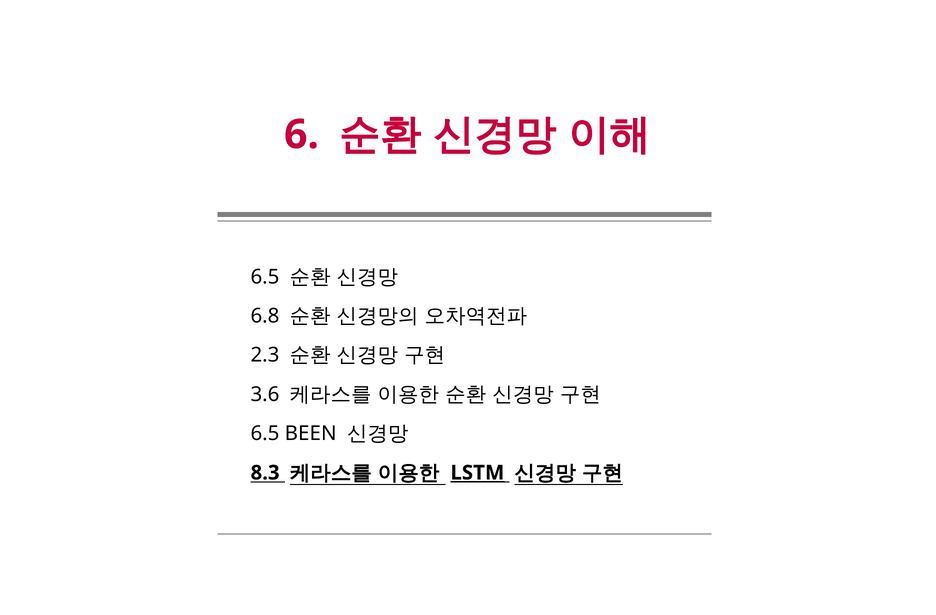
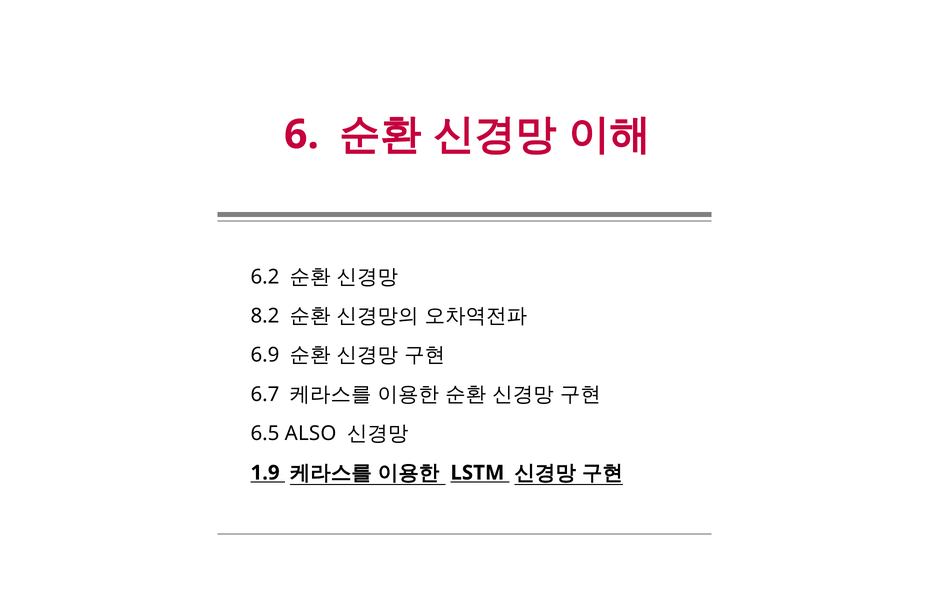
6.5: 6.5 -> 6.2 (265, 277)
6.8: 6.8 -> 8.2 (265, 316)
2.3: 2.3 -> 6.9 (265, 355)
3.6: 3.6 -> 6.7 (265, 394)
BEEN: BEEN -> ALSO (311, 433)
8.3: 8.3 -> 1.9 (265, 473)
LSTM underline: present -> none (477, 473)
